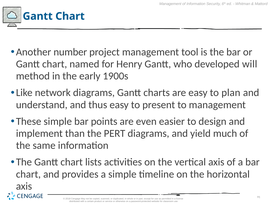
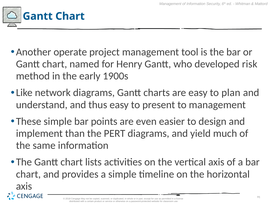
number: number -> operate (70, 52)
will: will -> risk (250, 64)
